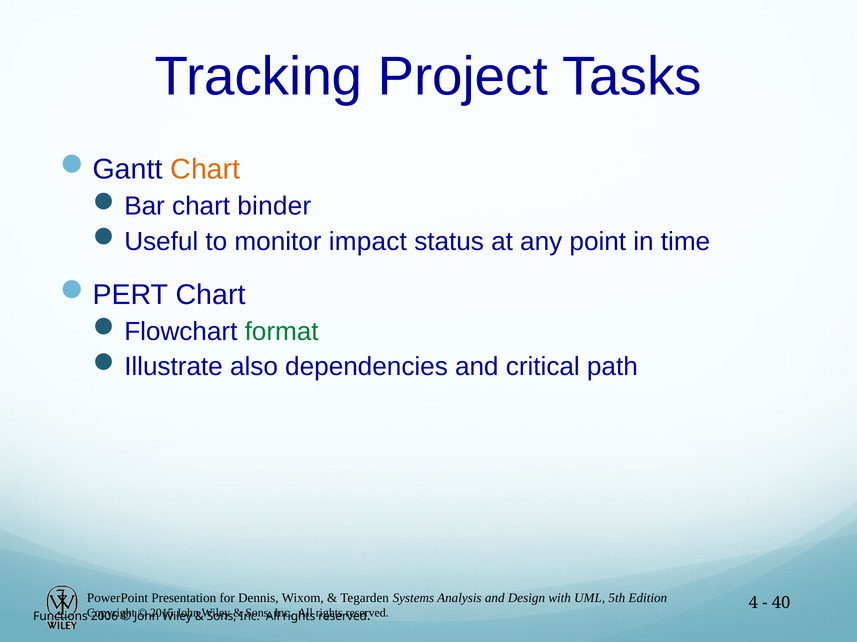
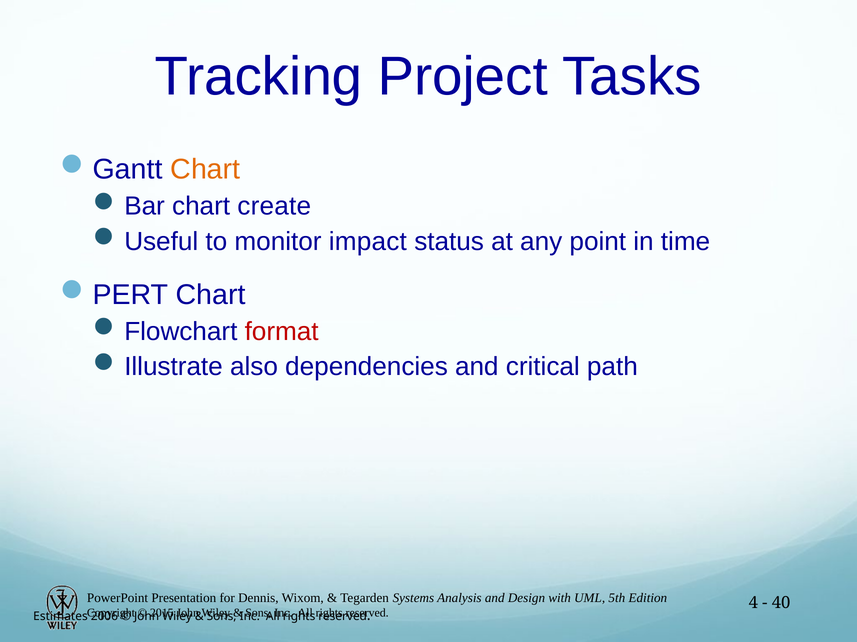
binder: binder -> create (274, 206)
format colour: green -> red (282, 332)
Functions: Functions -> Estimates (61, 617)
